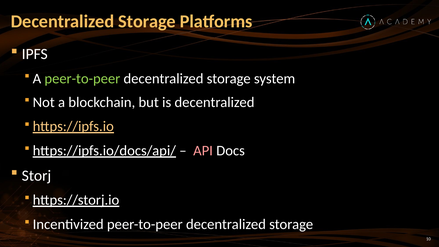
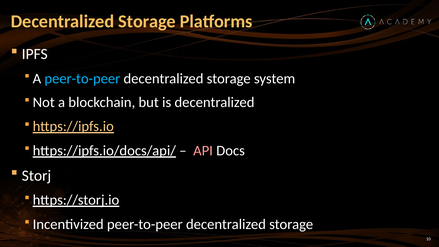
peer-to-peer colour: light green -> light blue (82, 79)
